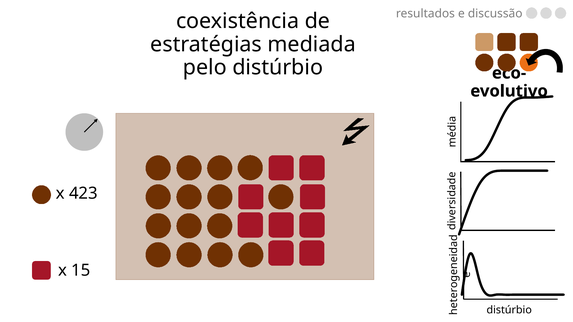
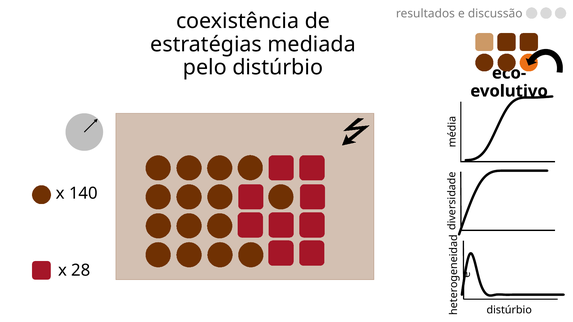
423: 423 -> 140 (83, 193)
15: 15 -> 28 (81, 271)
